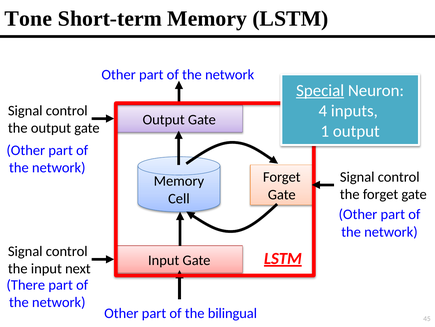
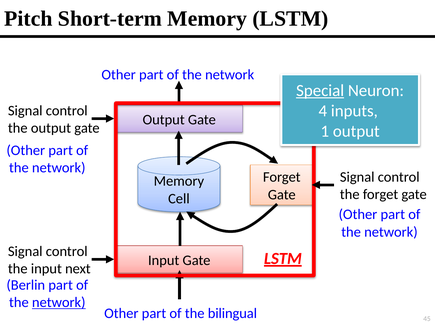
Tone: Tone -> Pitch (28, 19)
There: There -> Berlin (26, 284)
network underline: none -> present (59, 302)
